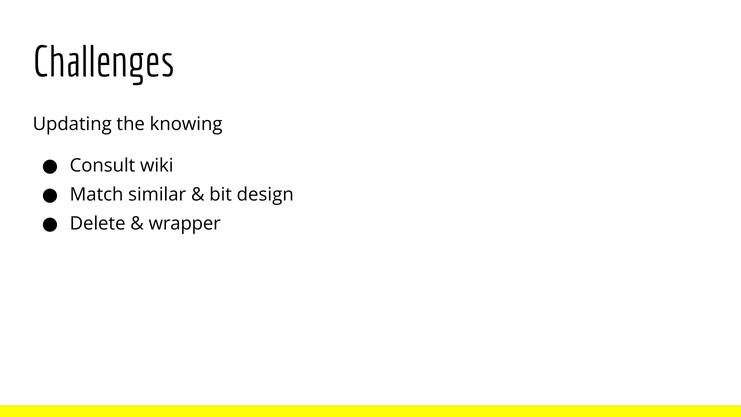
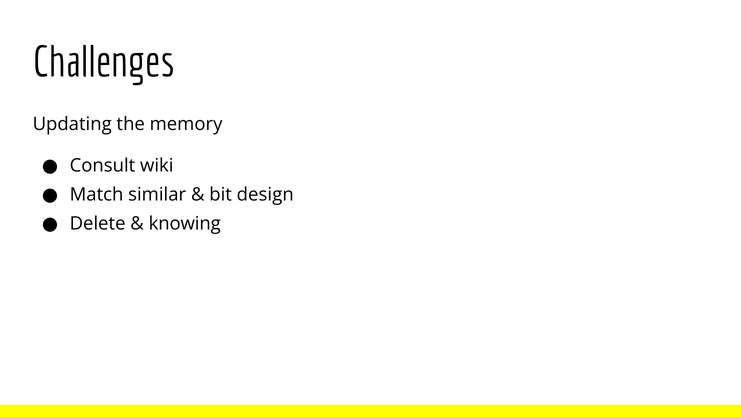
knowing: knowing -> memory (186, 124)
wrapper: wrapper -> knowing (185, 223)
